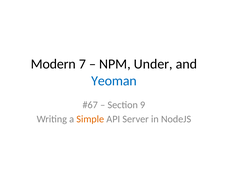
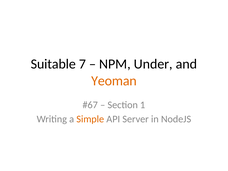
Modern: Modern -> Suitable (53, 64)
Yeoman colour: blue -> orange (114, 81)
9: 9 -> 1 (143, 105)
